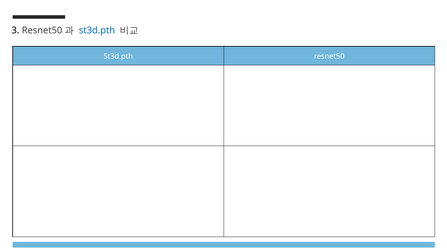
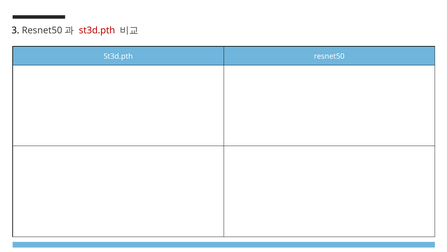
st3d.pth colour: blue -> red (97, 30)
